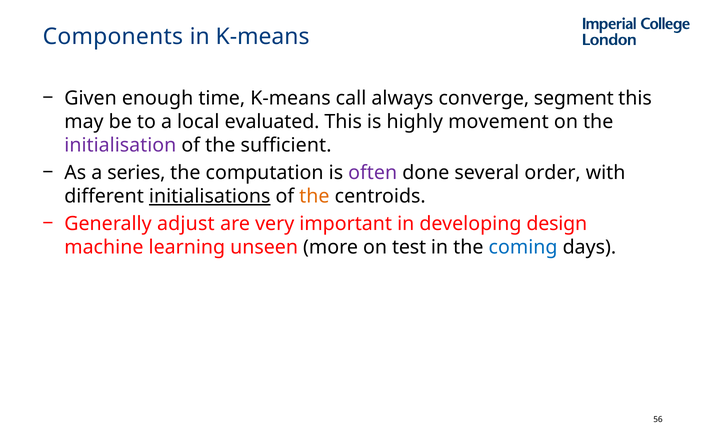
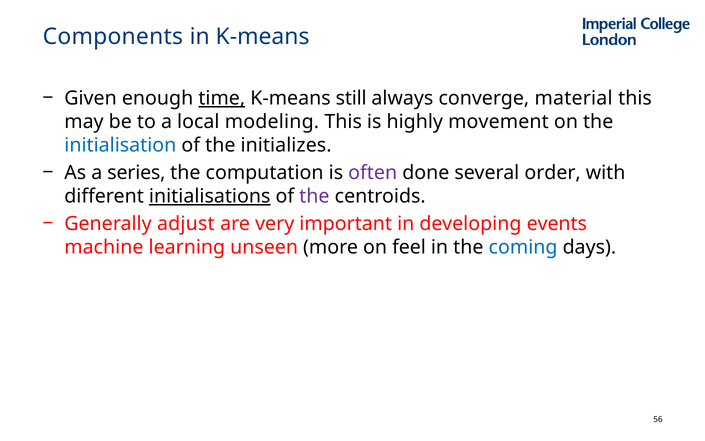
time underline: none -> present (222, 98)
call: call -> still (351, 98)
segment: segment -> material (574, 98)
evaluated: evaluated -> modeling (272, 122)
initialisation colour: purple -> blue (120, 145)
sufficient: sufficient -> initializes (286, 145)
the colour: orange -> purple (314, 196)
design: design -> events (557, 224)
test: test -> feel (409, 247)
